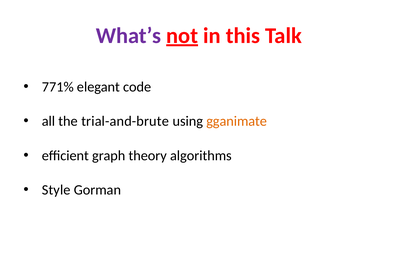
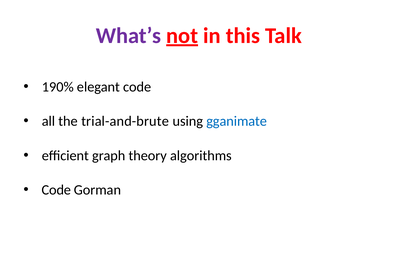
771%: 771% -> 190% (58, 87)
gganimate colour: orange -> blue (237, 121)
Style: Style -> Code (56, 190)
